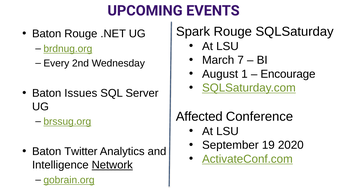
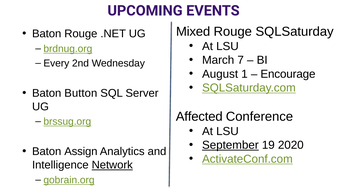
Spark: Spark -> Mixed (193, 32)
Issues: Issues -> Button (81, 93)
September underline: none -> present (230, 145)
Twitter: Twitter -> Assign (81, 152)
